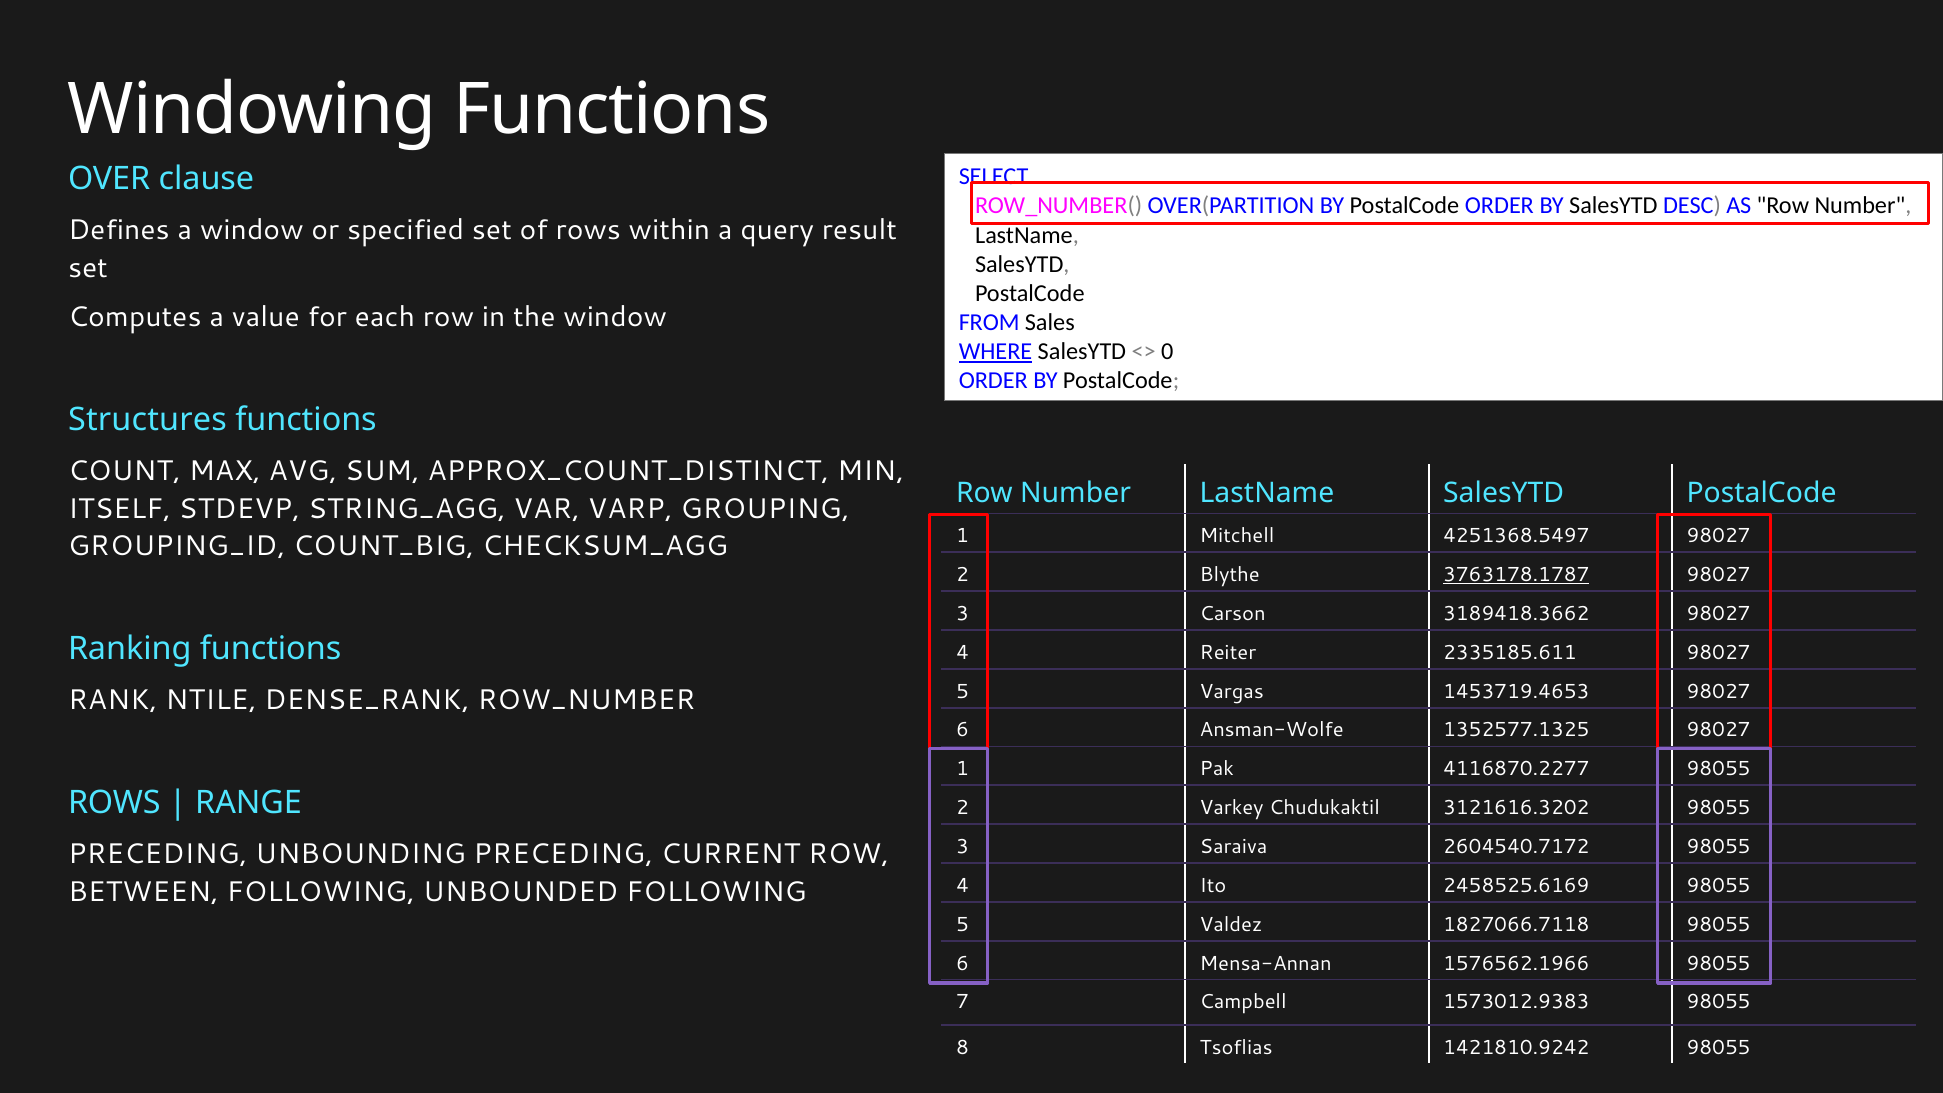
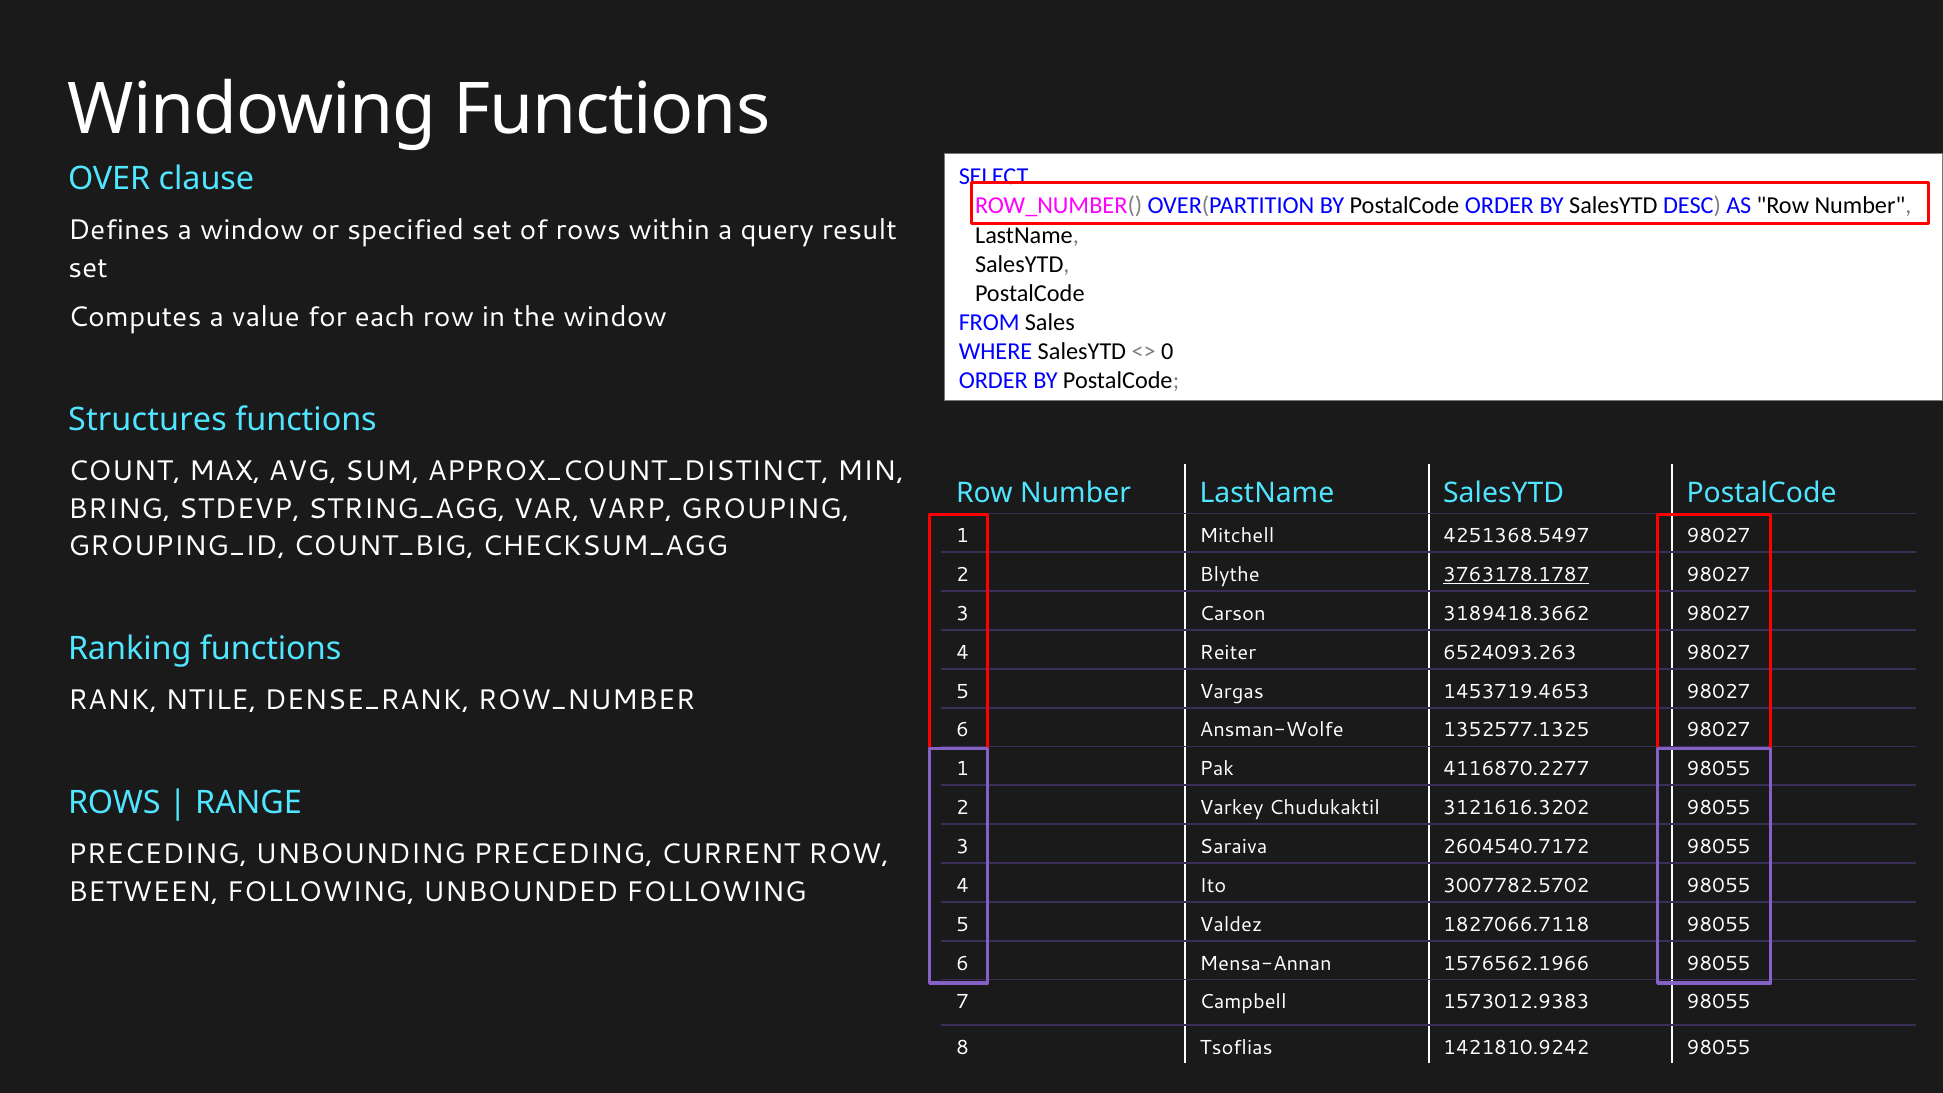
WHERE underline: present -> none (996, 352)
ITSELF: ITSELF -> BRING (119, 509)
2335185.611: 2335185.611 -> 6524093.263 (1510, 653)
2458525.6169: 2458525.6169 -> 3007782.5702 (1516, 886)
